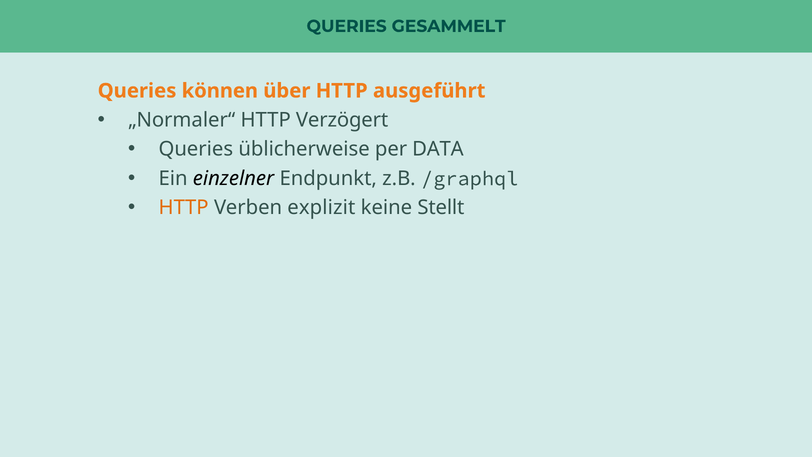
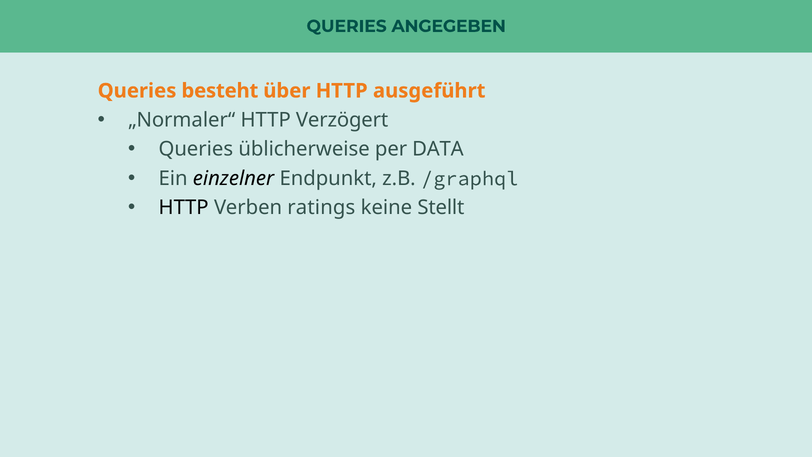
GESAMMELT: GESAMMELT -> ANGEGEBEN (449, 26)
können: können -> besteht (220, 91)
HTTP colour: orange -> black (184, 208)
explizit: explizit -> ratings (321, 208)
